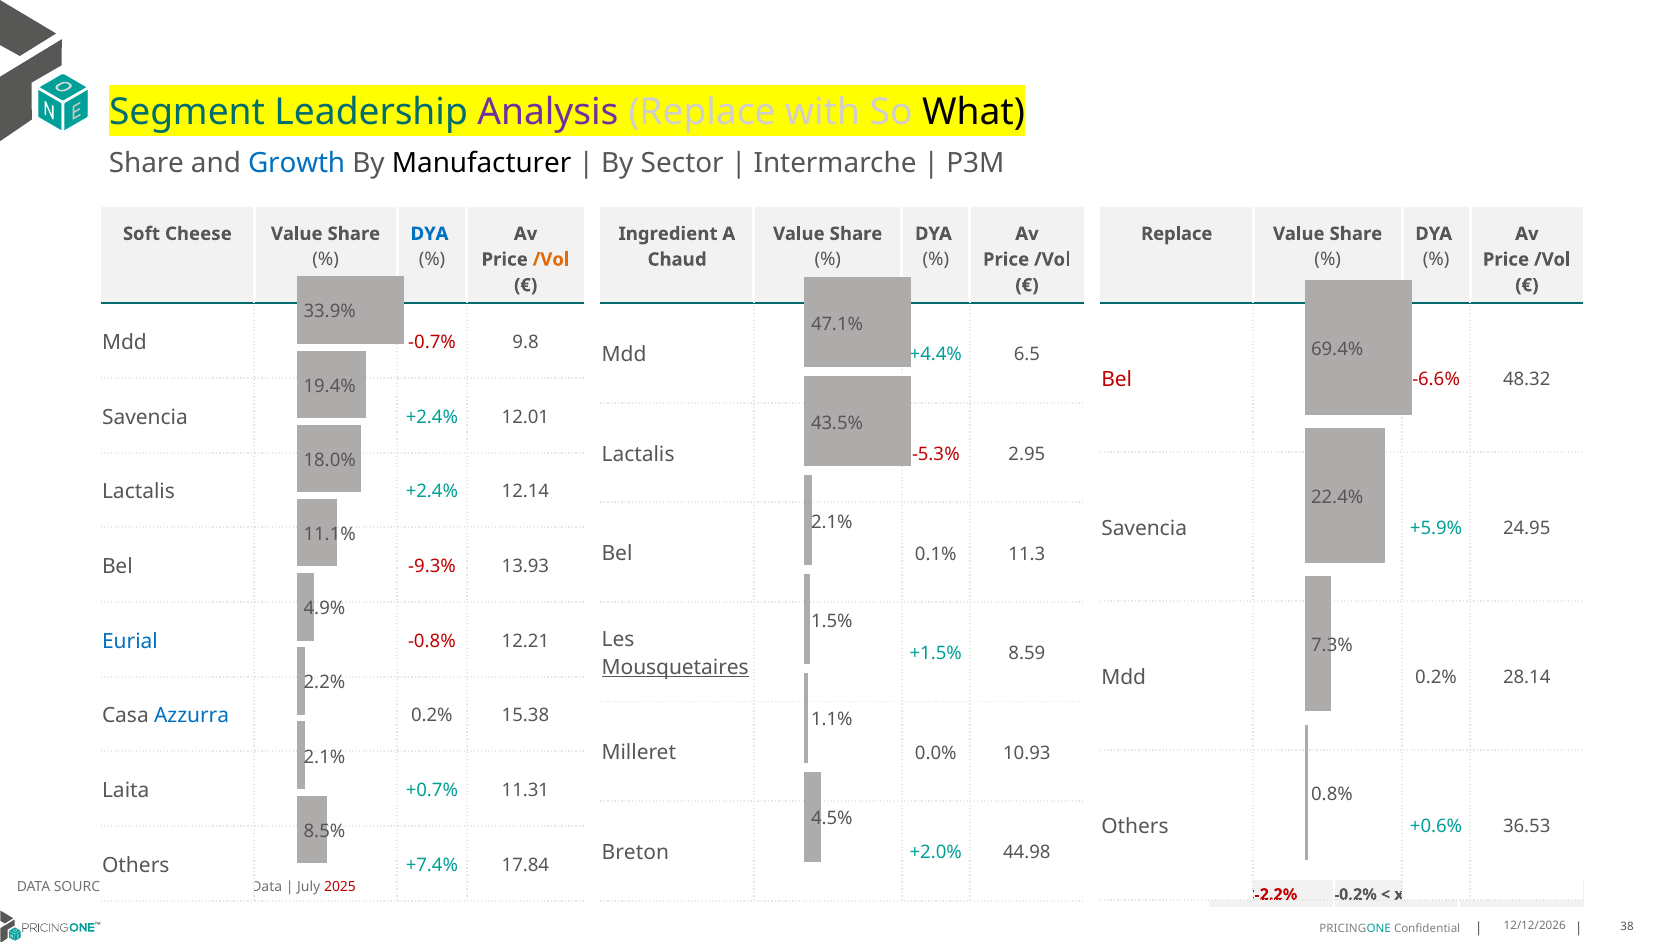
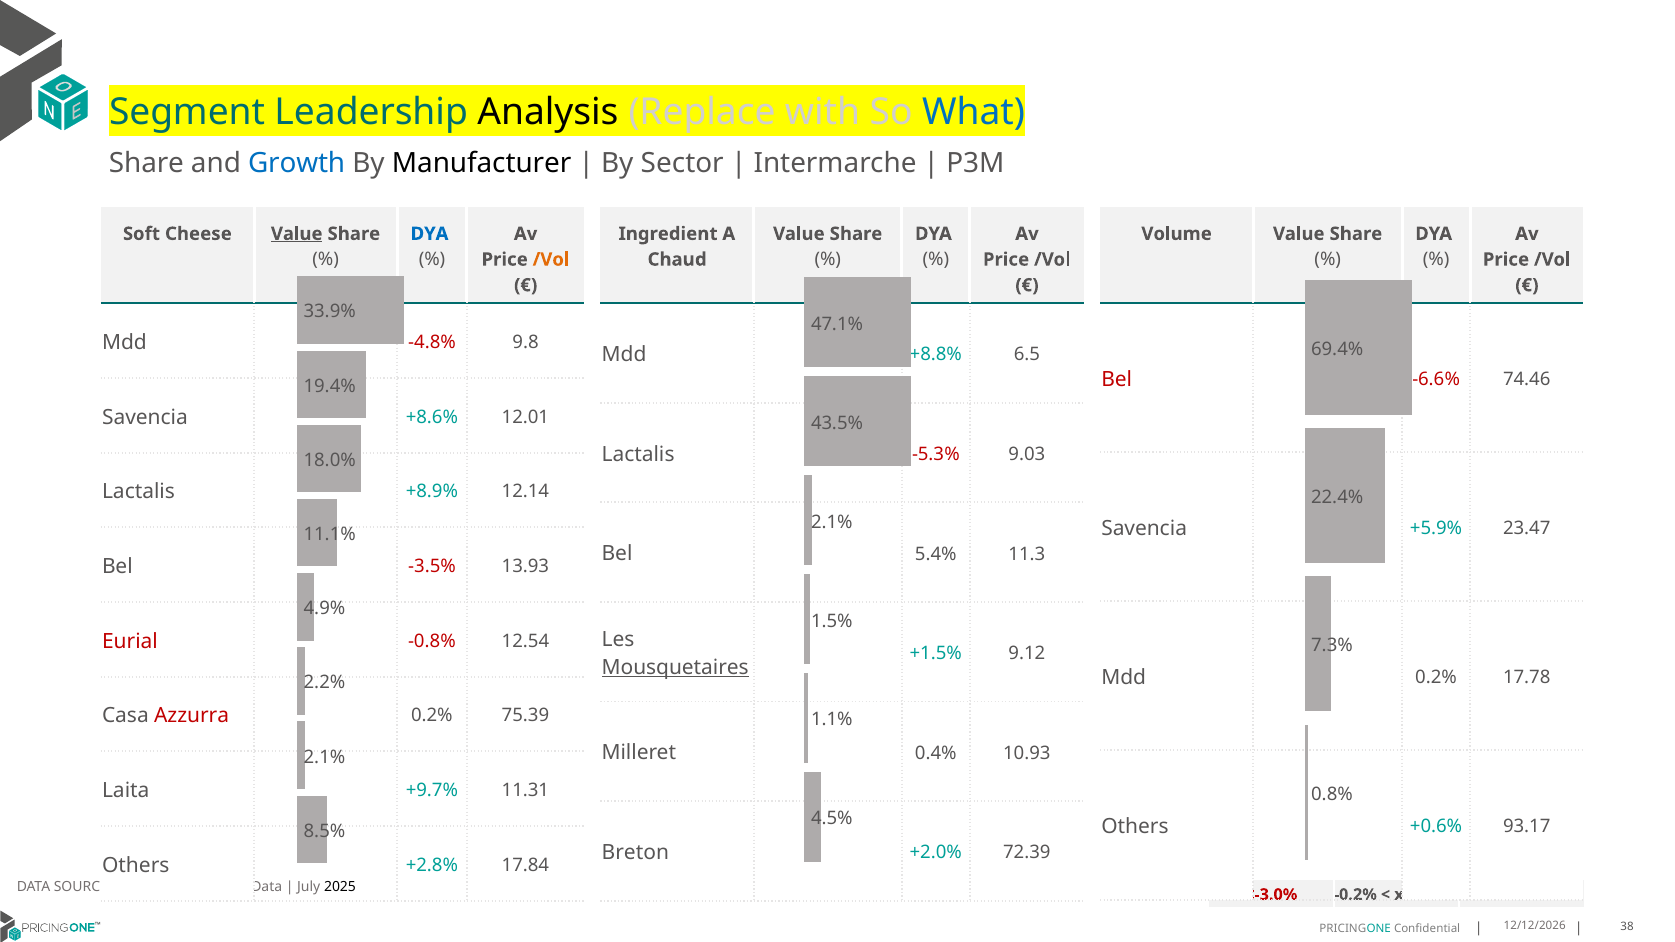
Analysis colour: purple -> black (548, 113)
What colour: black -> blue (974, 113)
Value underline: none -> present (297, 234)
Replace: Replace -> Volume (1177, 234)
-0.7%: -0.7% -> -4.8% (432, 342)
+4.4%: +4.4% -> +8.8% (936, 355)
48.32: 48.32 -> 74.46 (1527, 380)
Savencia +2.4%: +2.4% -> +8.6% (432, 417)
2.95: 2.95 -> 9.03 (1027, 454)
Lactalis +2.4%: +2.4% -> +8.9% (432, 492)
24.95: 24.95 -> 23.47 (1527, 529)
0.1%: 0.1% -> 5.4% (936, 554)
-9.3%: -9.3% -> -3.5% (432, 567)
Eurial colour: blue -> red (130, 641)
12.21: 12.21 -> 12.54 (525, 641)
8.59: 8.59 -> 9.12 (1027, 654)
28.14: 28.14 -> 17.78 (1527, 678)
Azzurra colour: blue -> red (192, 716)
15.38: 15.38 -> 75.39 (525, 716)
0.0%: 0.0% -> 0.4% (936, 753)
+0.7%: +0.7% -> +9.7% (432, 791)
36.53: 36.53 -> 93.17 (1527, 827)
44.98: 44.98 -> 72.39 (1027, 853)
+7.4%: +7.4% -> +2.8% (432, 865)
2025 colour: red -> black (340, 887)
<-2.2%: <-2.2% -> <-3.0% (1271, 895)
